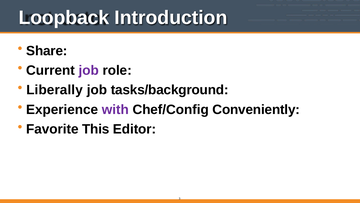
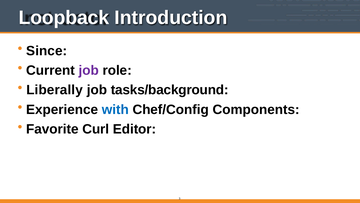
Share: Share -> Since (47, 51)
with colour: purple -> blue (115, 109)
Conveniently: Conveniently -> Components (256, 109)
This: This -> Curl (96, 129)
